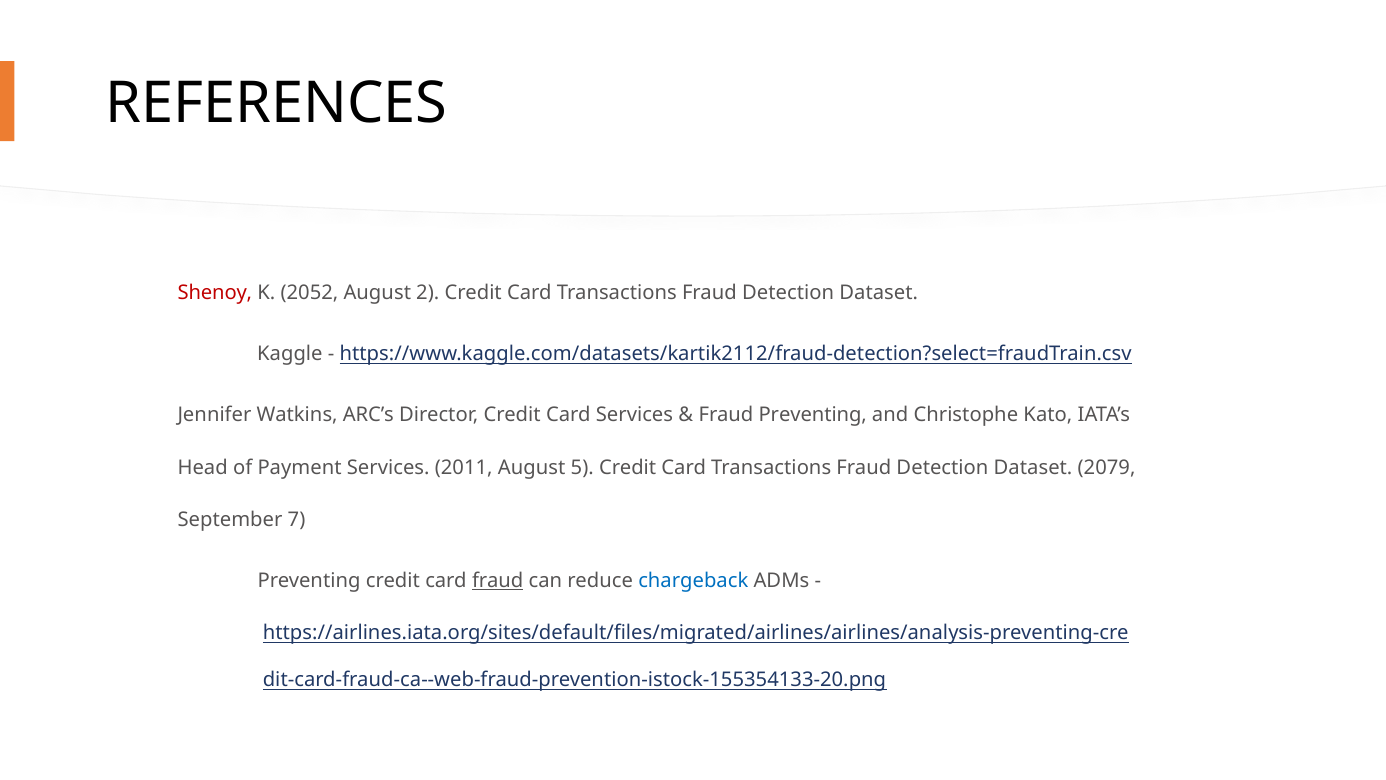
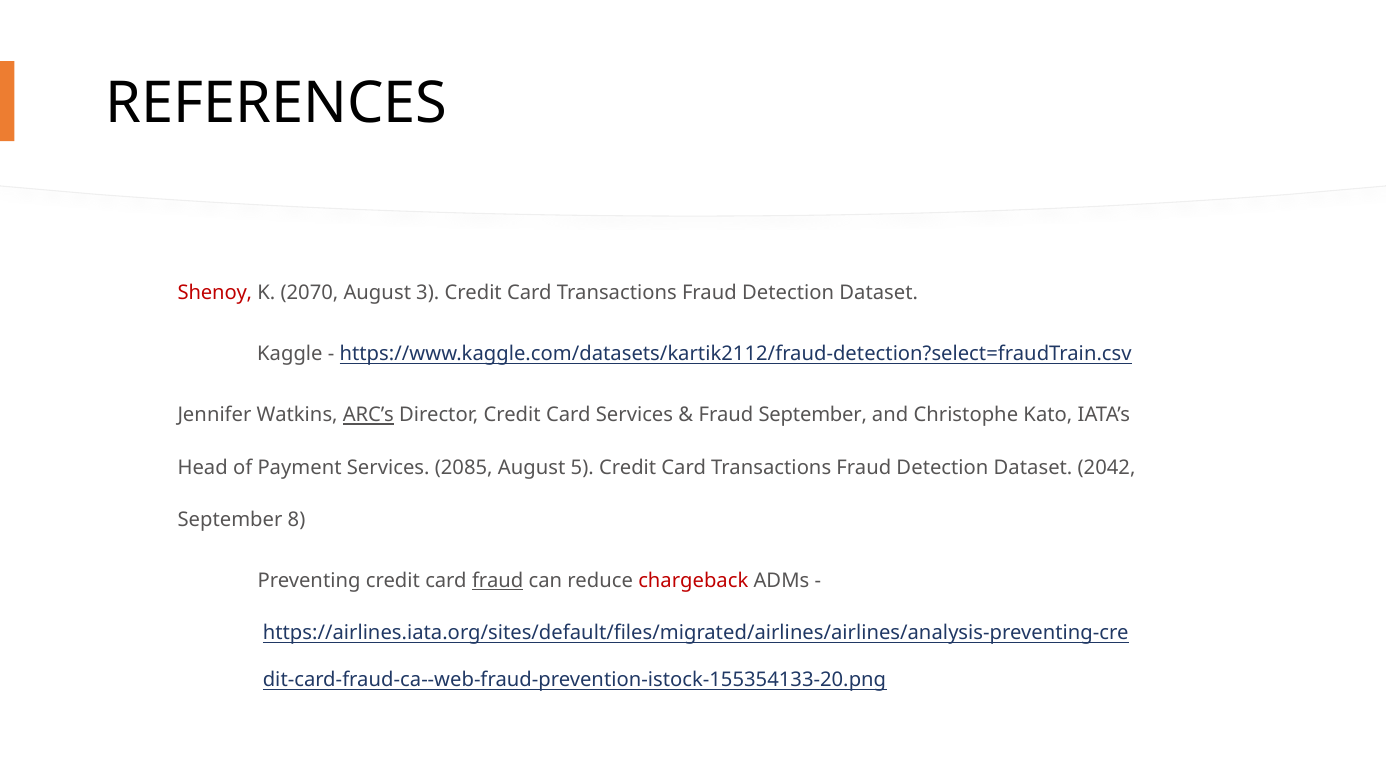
2052: 2052 -> 2070 (309, 293)
2: 2 -> 3 (428, 293)
ARC’s underline: none -> present (368, 415)
Fraud Preventing: Preventing -> September (813, 415)
2011: 2011 -> 2085 (464, 467)
2079: 2079 -> 2042 (1107, 467)
7: 7 -> 8 (297, 520)
chargeback colour: blue -> red (693, 581)
